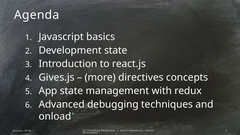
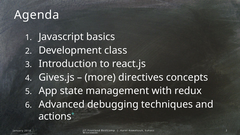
Development state: state -> class (116, 50)
onload: onload -> actions (55, 116)
